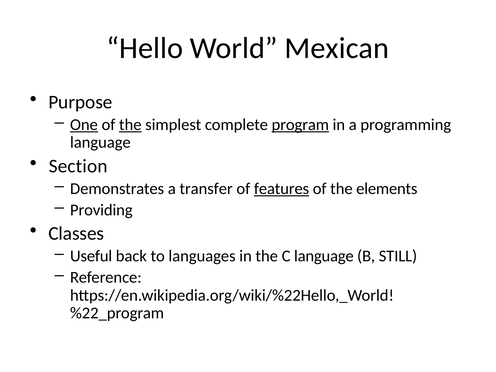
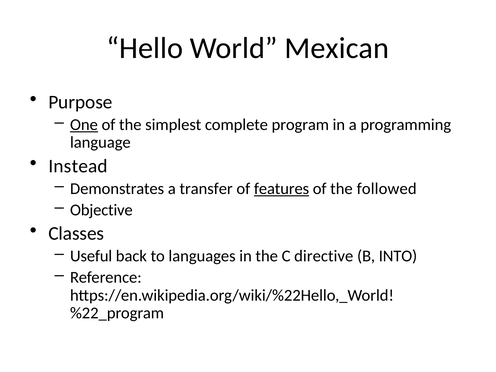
the underline: present -> none (130, 125)
program underline: present -> none (300, 125)
Section: Section -> Instead (78, 166)
elements: elements -> followed (387, 189)
Providing: Providing -> Objective (101, 210)
C language: language -> directive (324, 256)
STILL: STILL -> INTO (398, 256)
